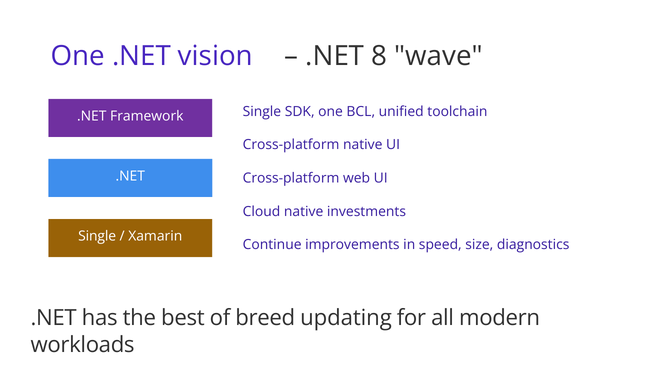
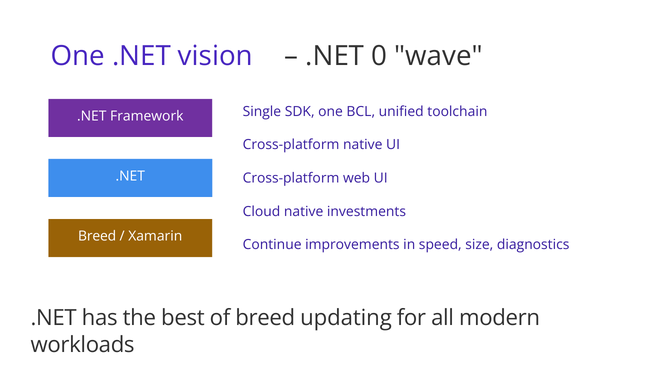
8: 8 -> 0 (379, 56)
Single: Single -> Breed (97, 236)
